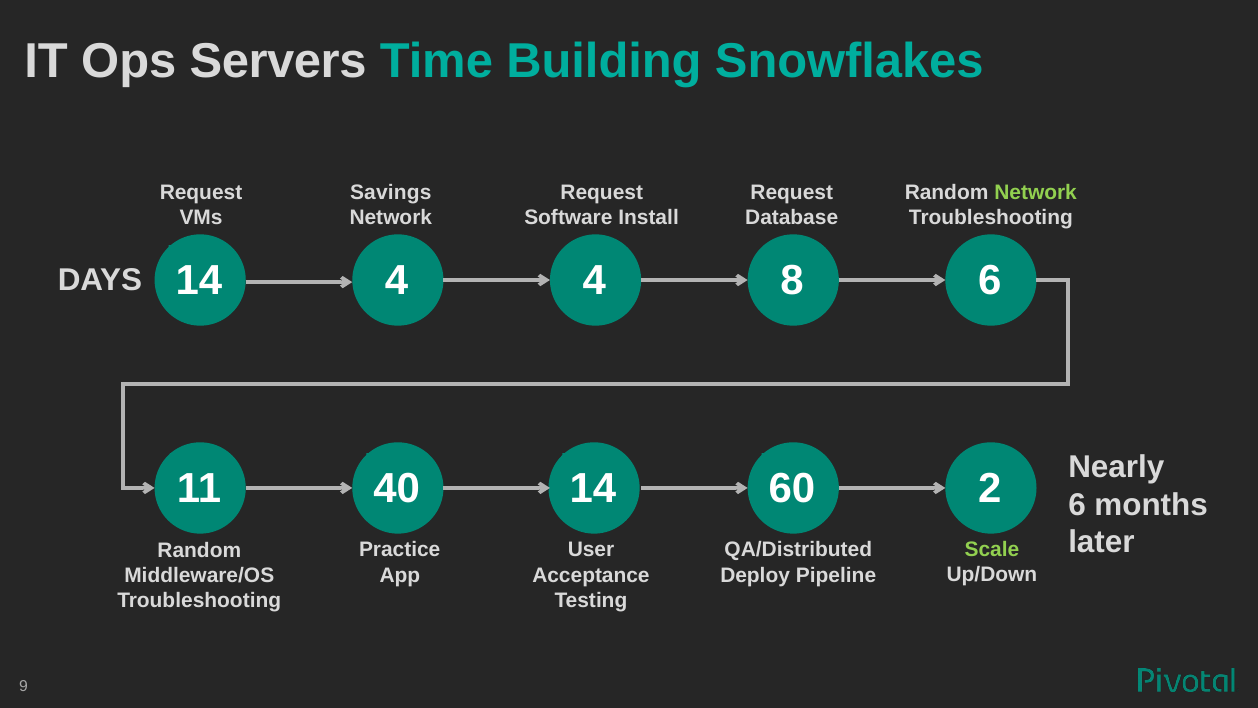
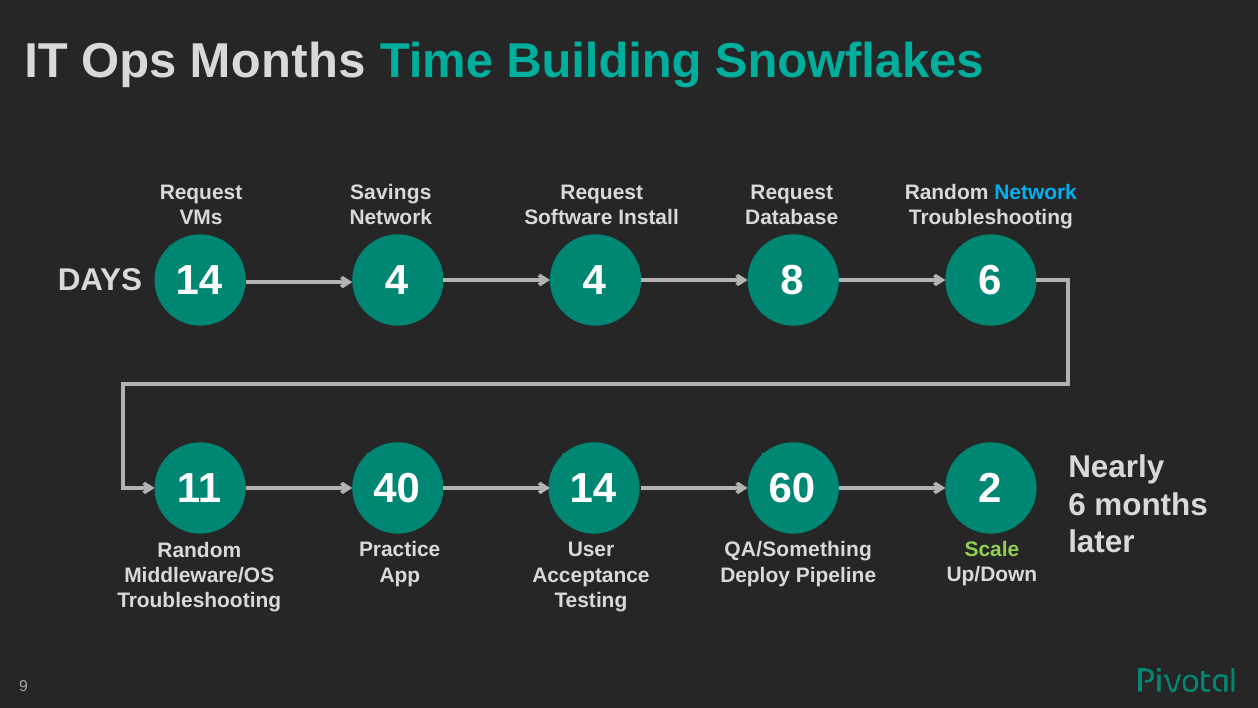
Ops Servers: Servers -> Months (278, 61)
Network colour: light green -> light blue (1036, 192)
QA/Distributed: QA/Distributed -> QA/Something (798, 550)
